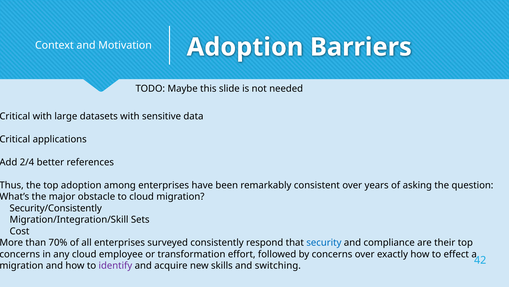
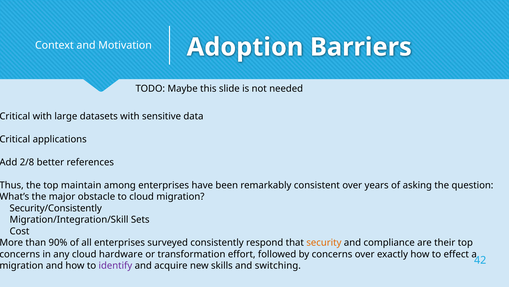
2/4: 2/4 -> 2/8 (27, 162)
top adoption: adoption -> maintain (81, 185)
70%: 70% -> 90% (58, 242)
security colour: blue -> orange (324, 242)
employee: employee -> hardware (121, 254)
